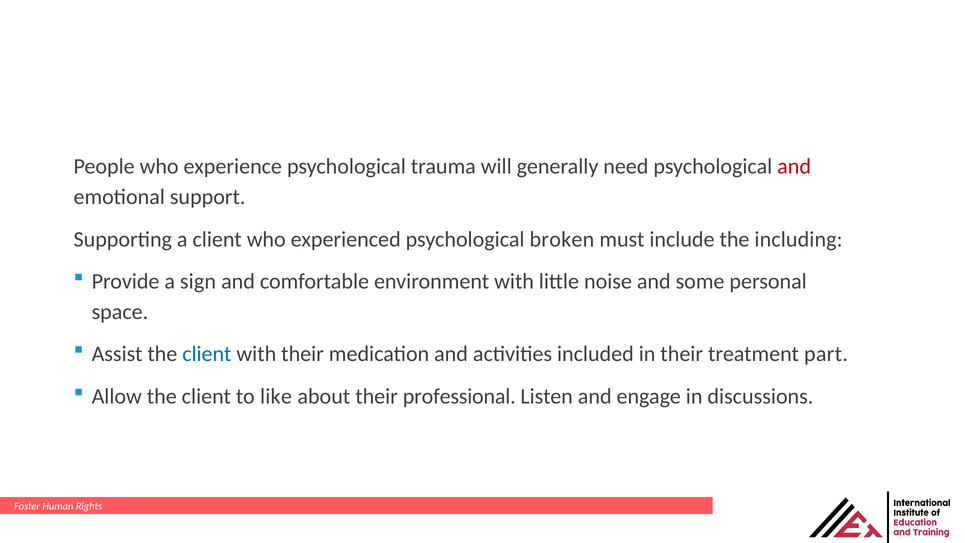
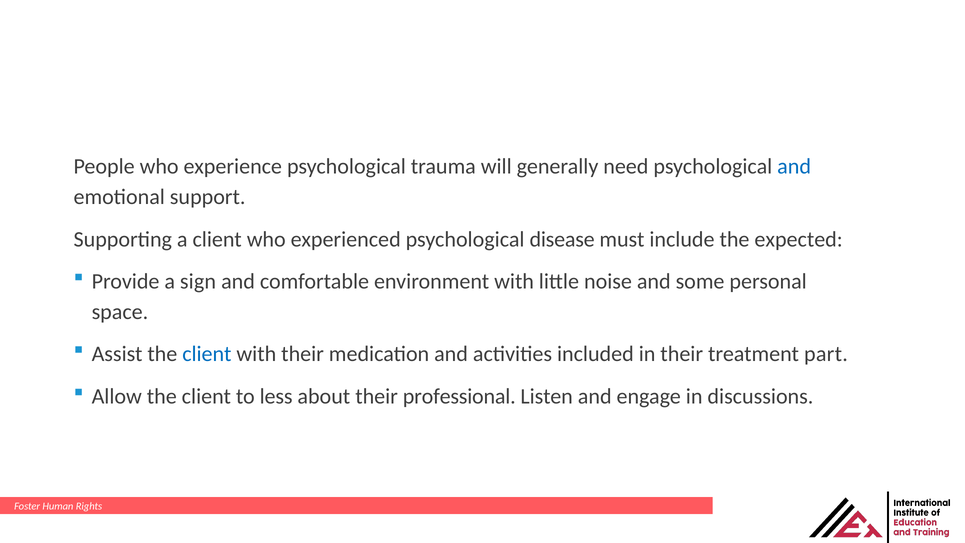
and colour: red -> blue (794, 167)
broken: broken -> disease (562, 239)
including: including -> expected (799, 239)
like: like -> less (276, 396)
